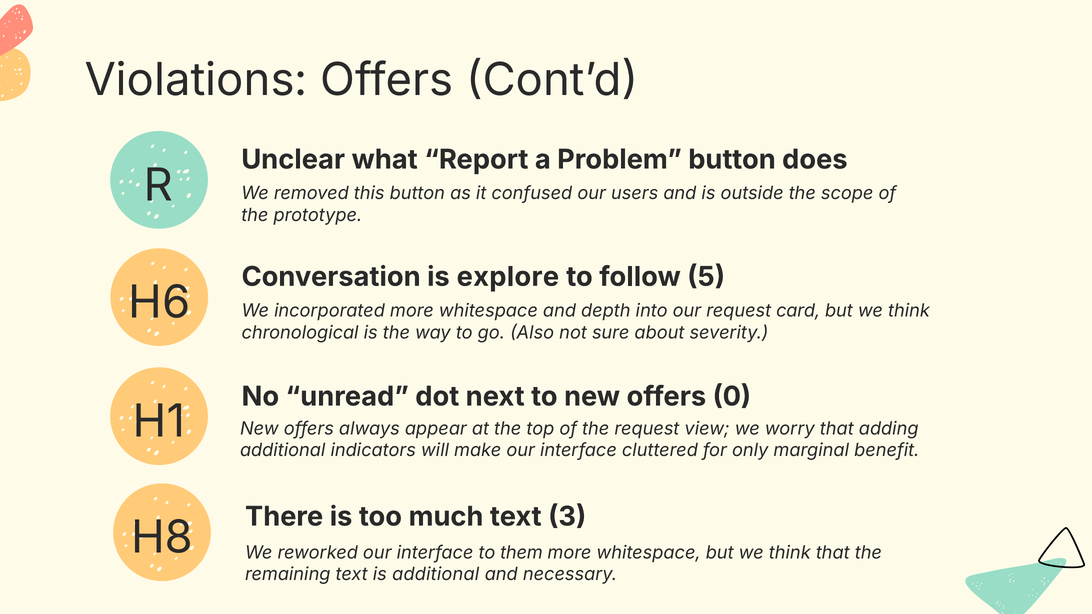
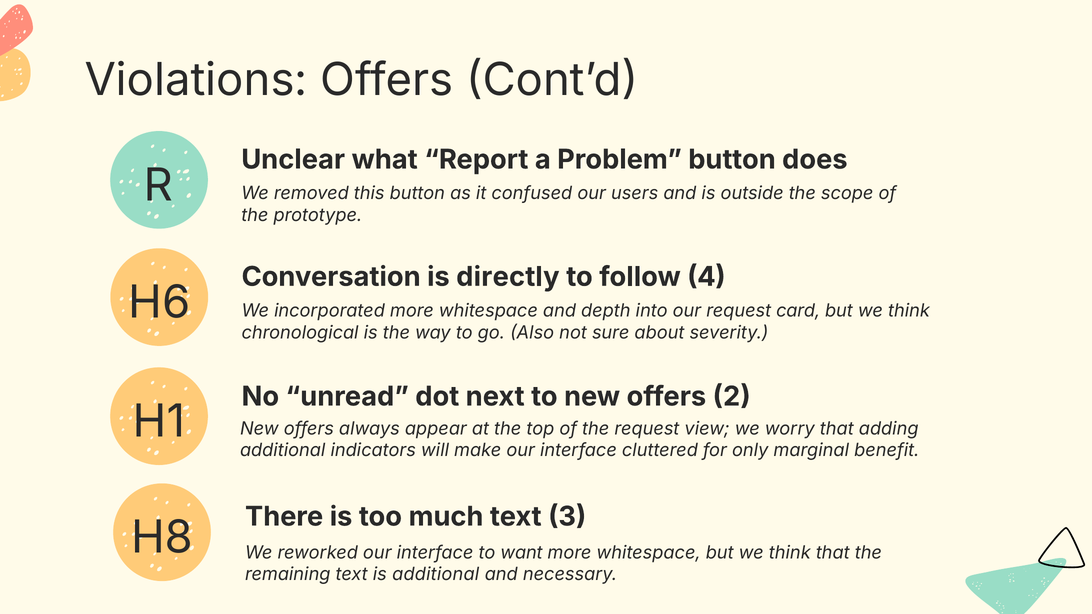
explore: explore -> directly (508, 277)
5: 5 -> 4 (706, 277)
0: 0 -> 2 (732, 397)
them: them -> want (521, 553)
